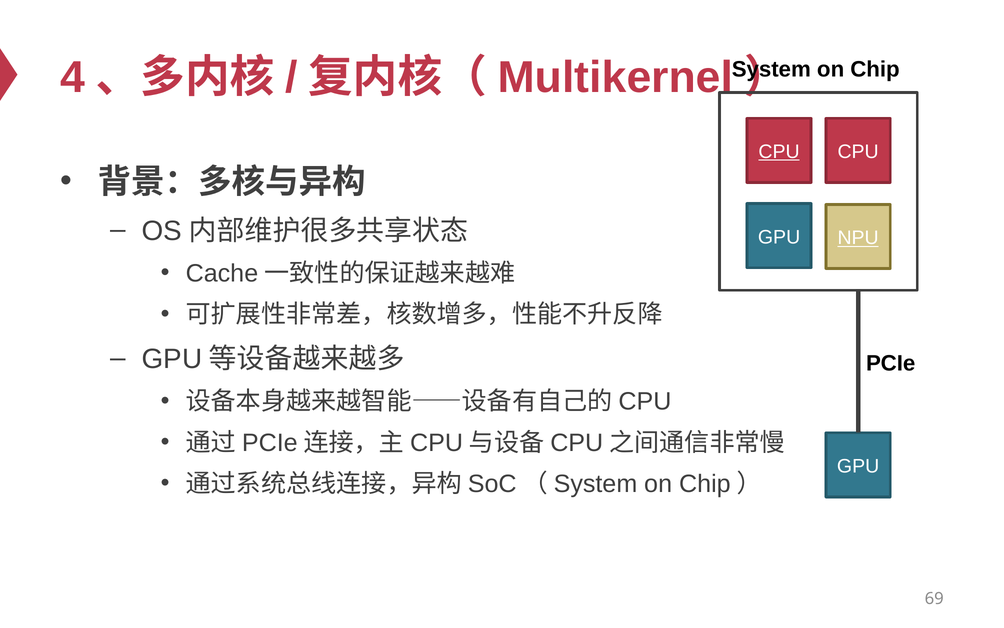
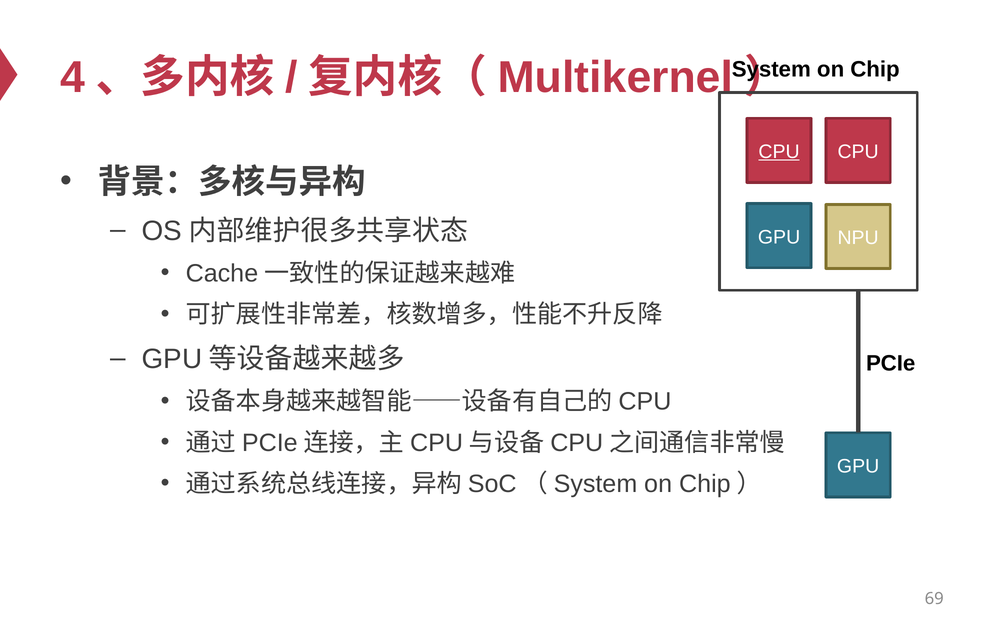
NPU underline: present -> none (858, 238)
